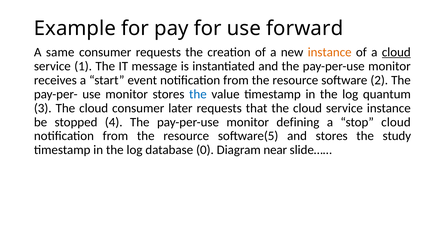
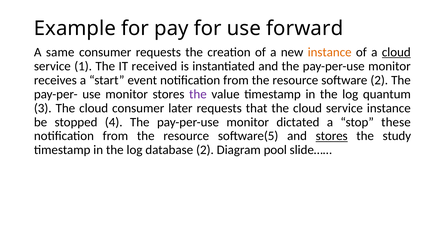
message: message -> received (154, 66)
the colour: blue -> purple (198, 94)
defining: defining -> dictated (298, 122)
stop cloud: cloud -> these (396, 122)
stores underline: none -> present (332, 136)
database 0: 0 -> 2 (205, 150)
near: near -> pool (275, 150)
